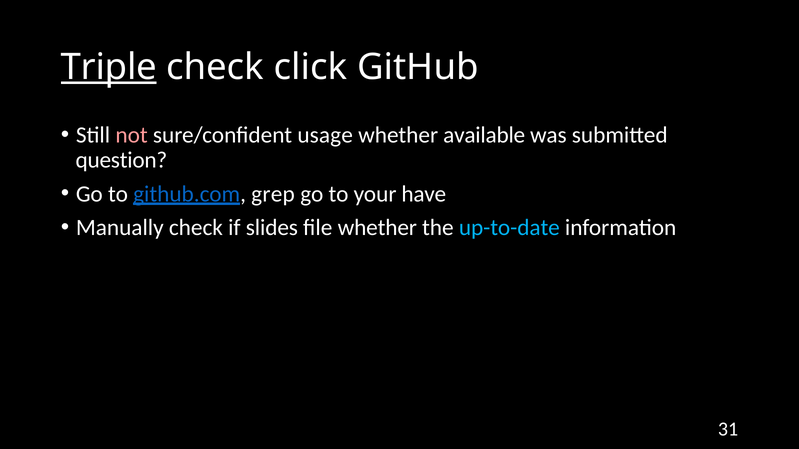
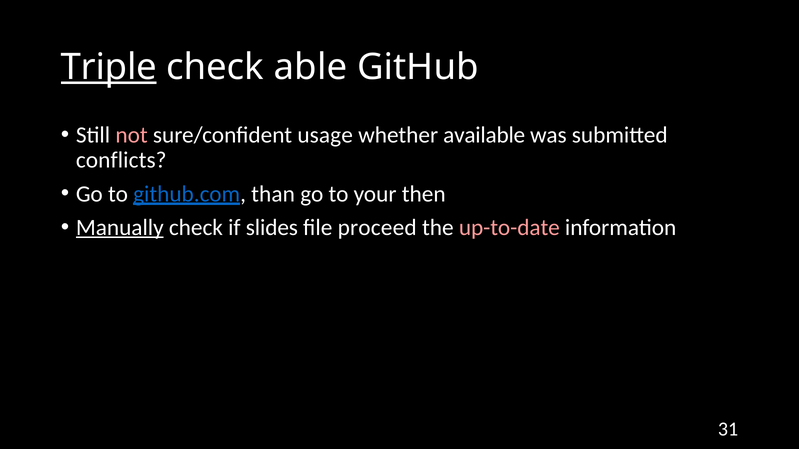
click: click -> able (310, 67)
question: question -> conflicts (121, 160)
grep: grep -> than (273, 194)
have: have -> then (424, 194)
Manually underline: none -> present (120, 228)
file whether: whether -> proceed (377, 228)
up-to-date colour: light blue -> pink (509, 228)
